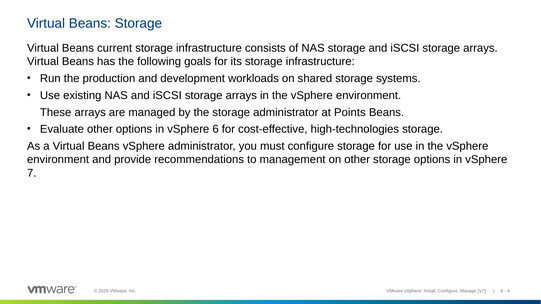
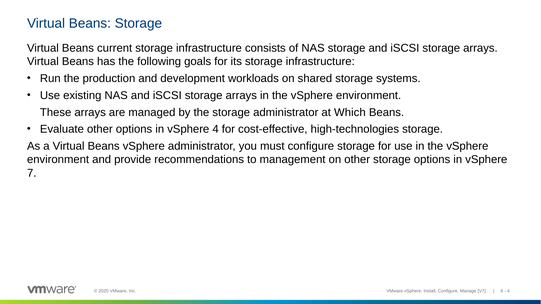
Points: Points -> Which (350, 112)
vSphere 6: 6 -> 4 (216, 129)
